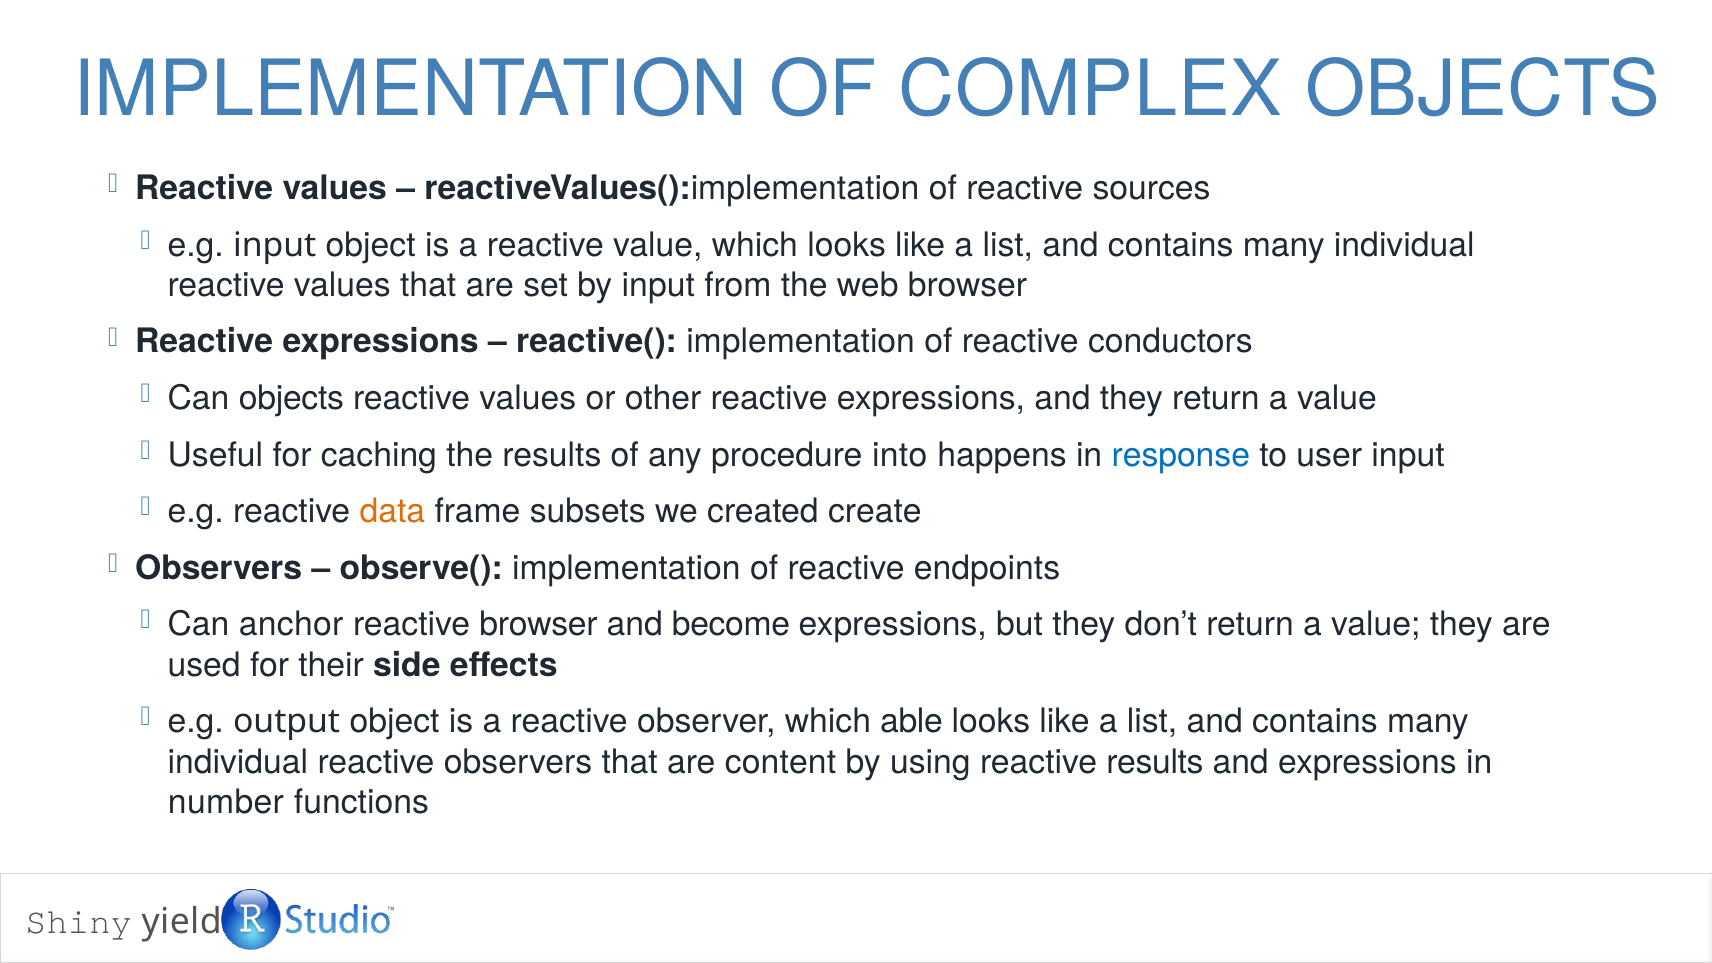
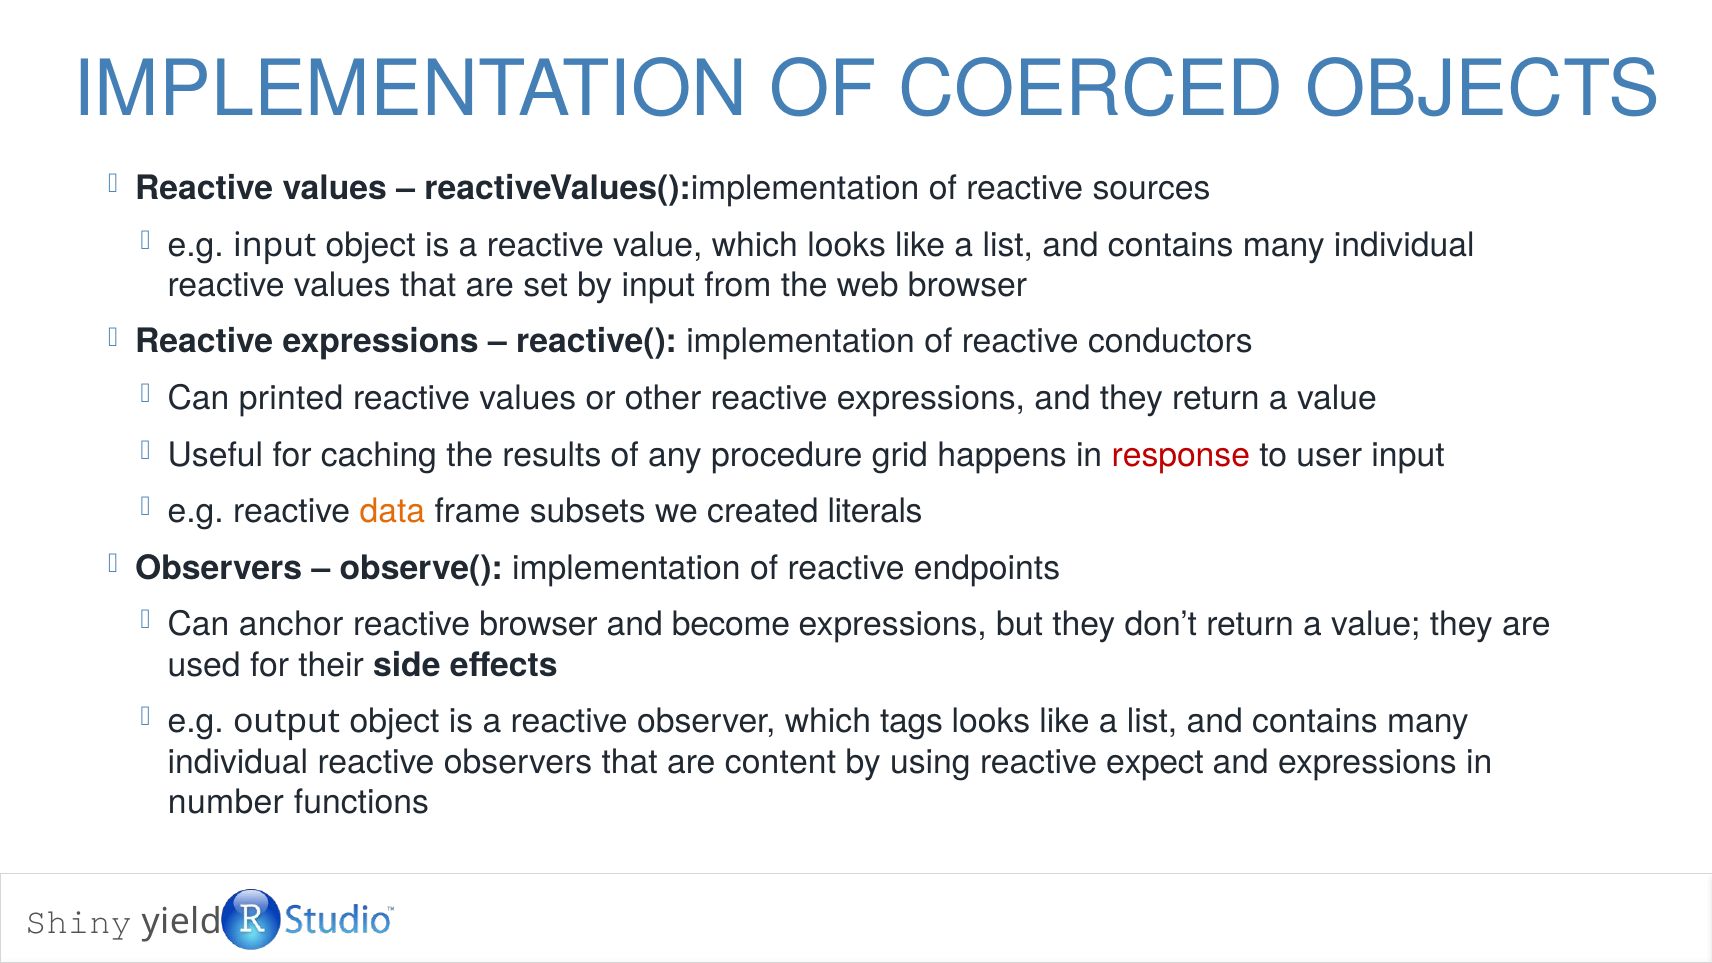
COMPLEX: COMPLEX -> COERCED (1091, 90)
Can objects: objects -> printed (291, 398)
into: into -> grid (900, 455)
response colour: blue -> red (1181, 455)
create: create -> literals (875, 511)
able: able -> tags (912, 721)
reactive results: results -> expect (1155, 762)
